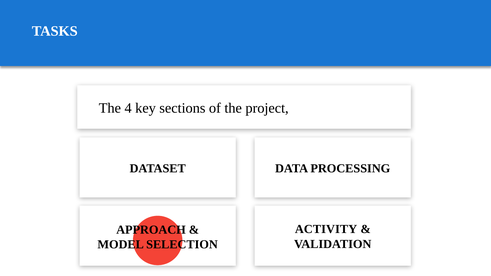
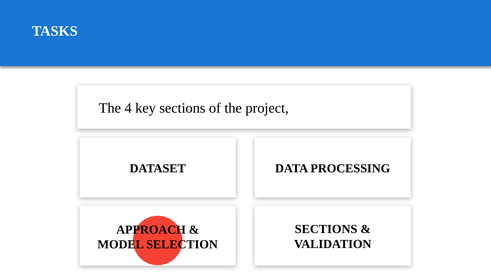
ACTIVITY: ACTIVITY -> SECTIONS (326, 229)
